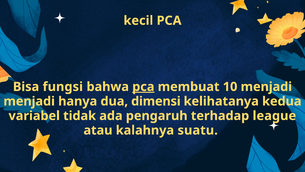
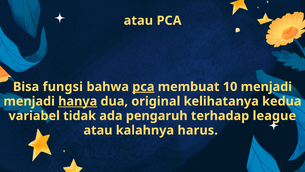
kecil: kecil -> atau (138, 21)
hanya underline: none -> present (78, 101)
dimensi: dimensi -> original (156, 101)
suatu: suatu -> harus (198, 130)
